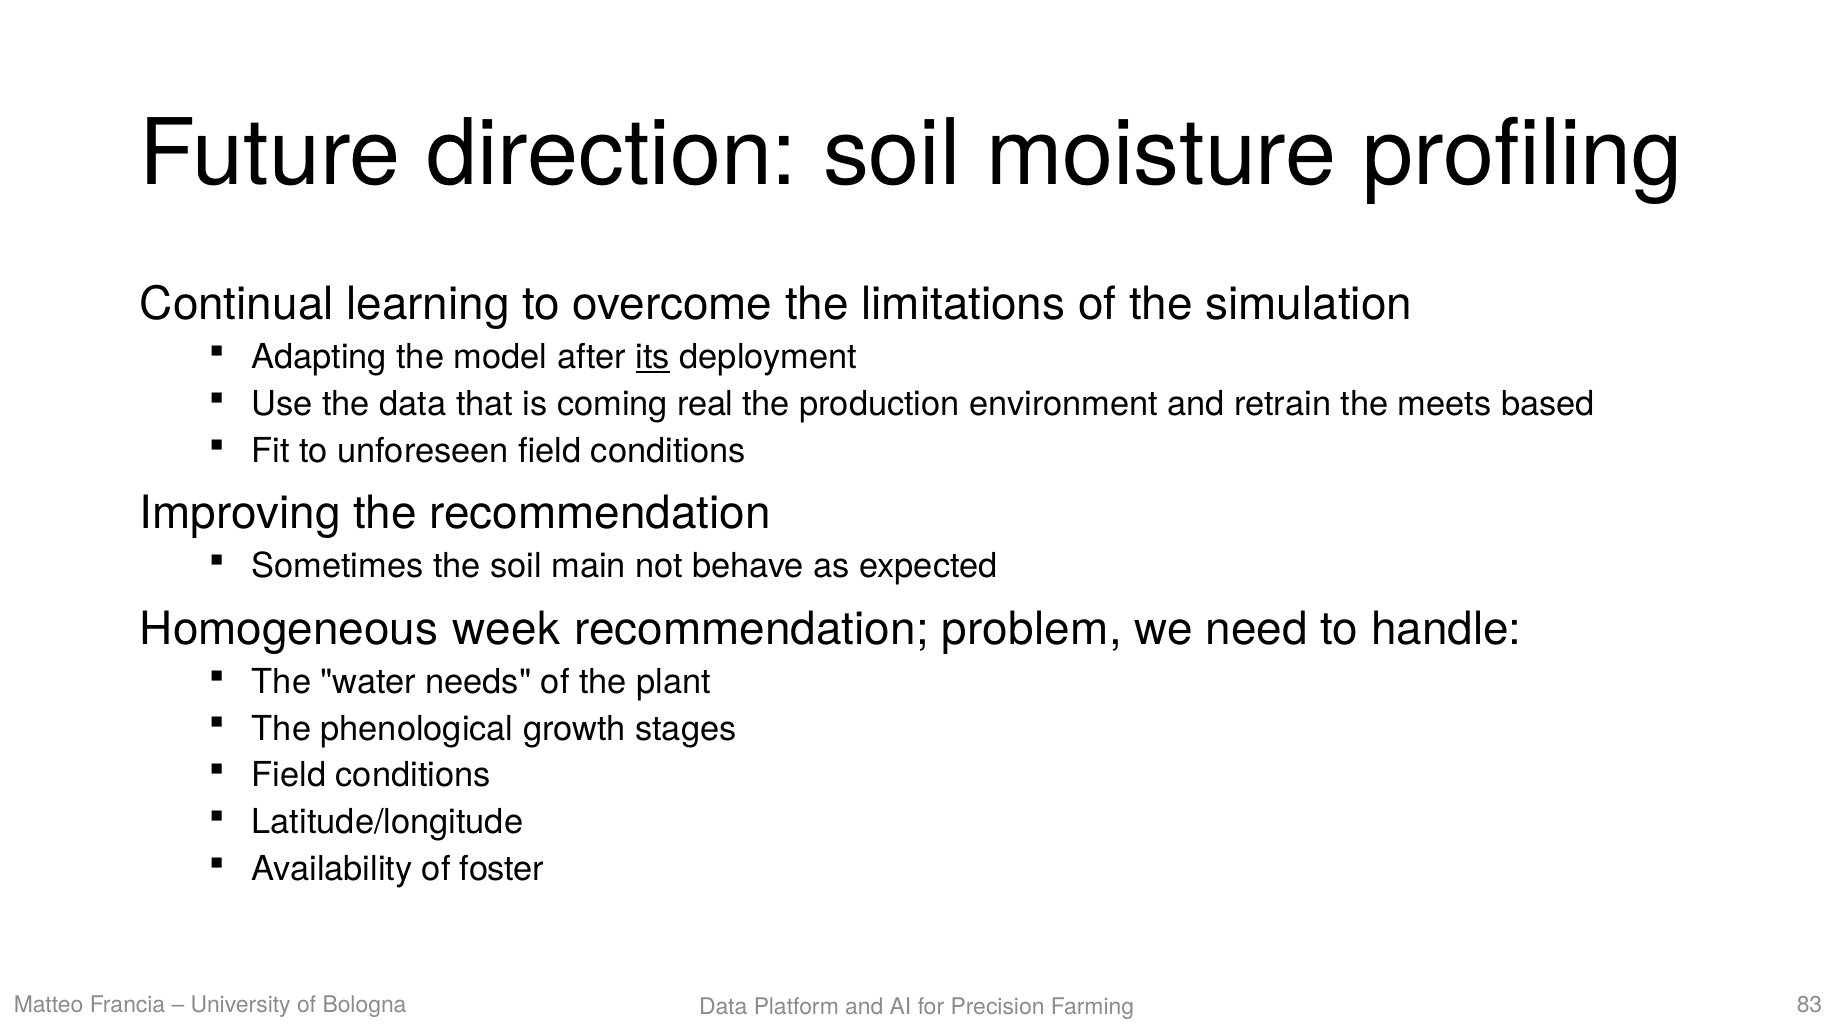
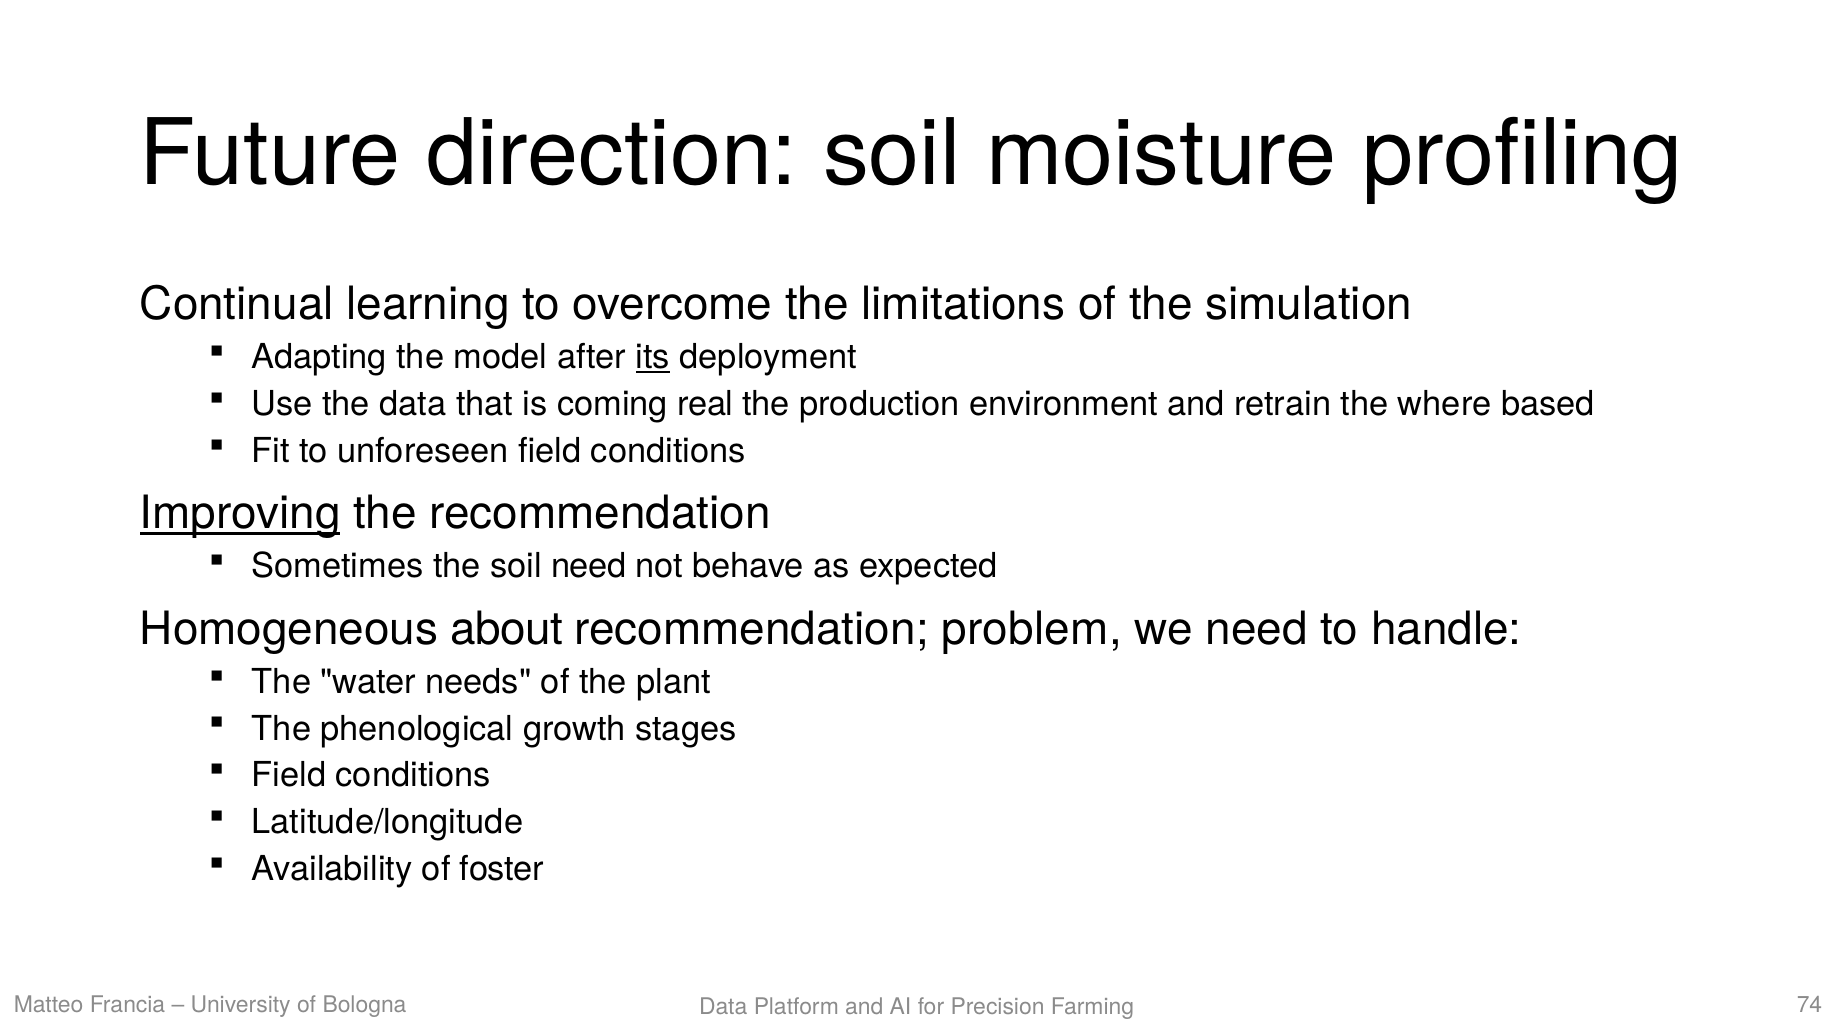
meets: meets -> where (1445, 404)
Improving underline: none -> present (240, 513)
soil main: main -> need (589, 566)
week: week -> about (507, 629)
83: 83 -> 74 (1809, 1004)
